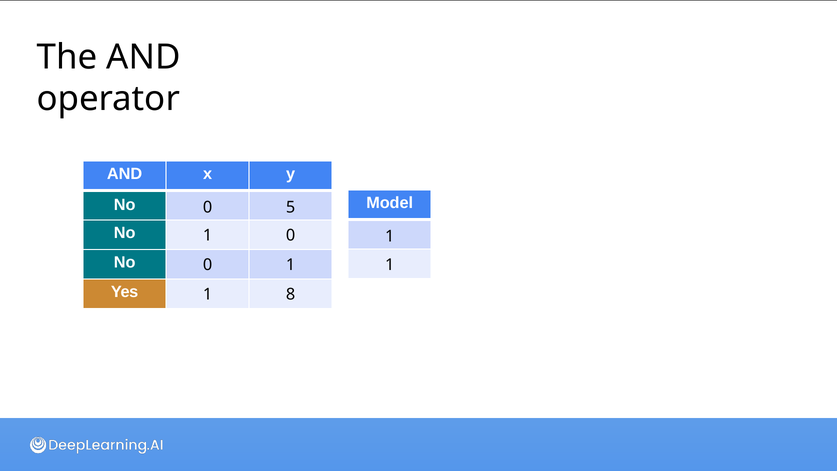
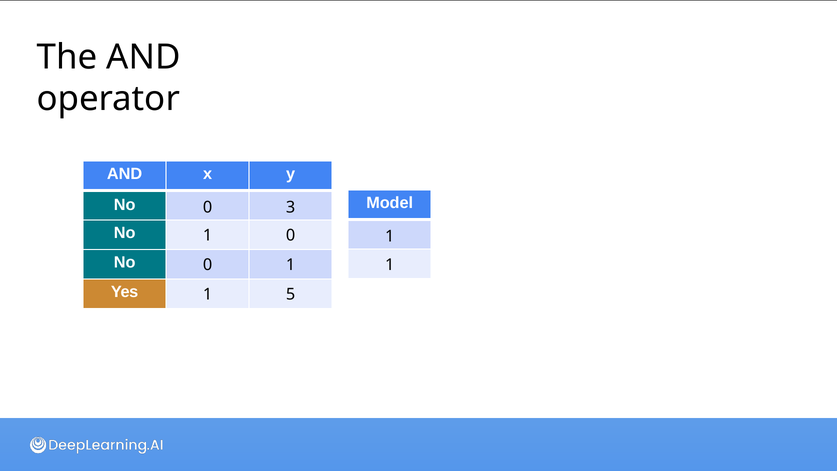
5: 5 -> 3 (291, 207)
8: 8 -> 5 (291, 294)
